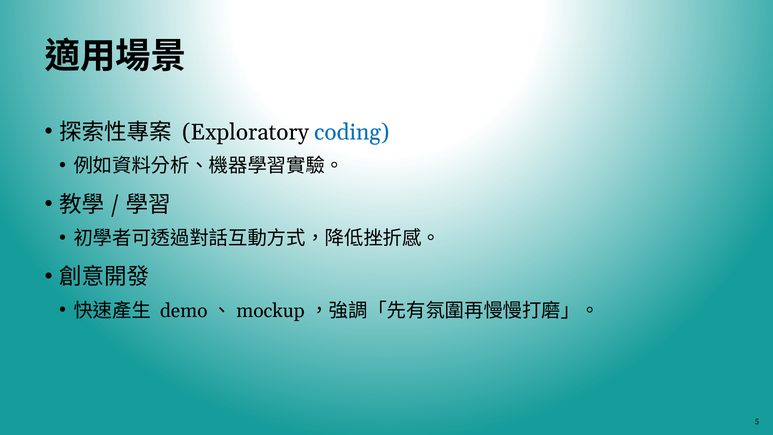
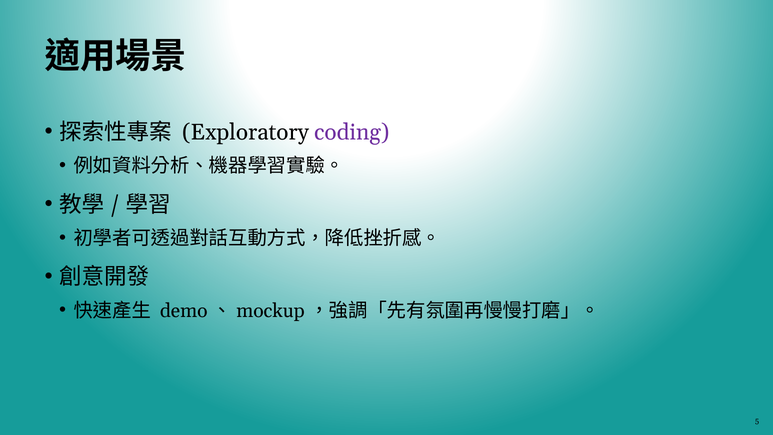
coding colour: blue -> purple (352, 132)
